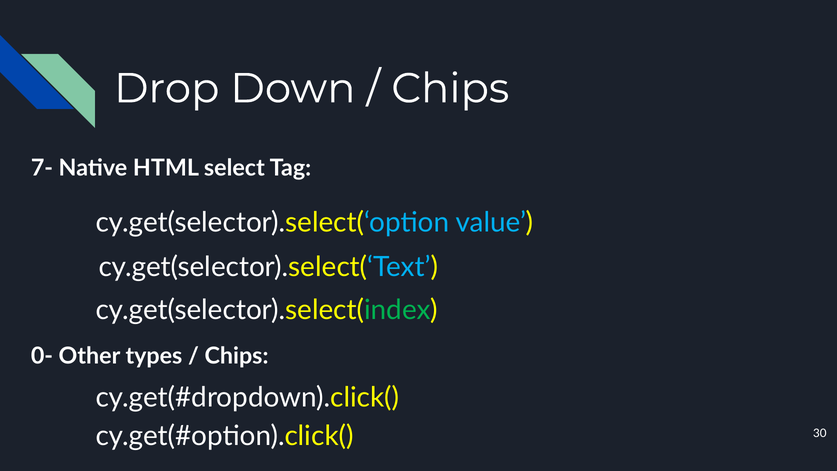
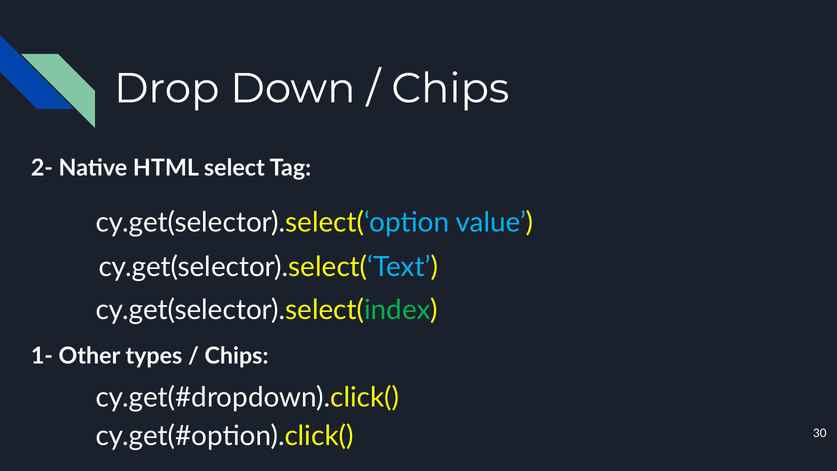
7-: 7- -> 2- (42, 168)
0-: 0- -> 1- (42, 356)
